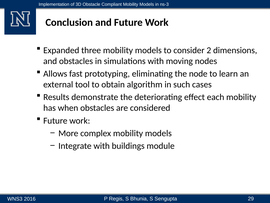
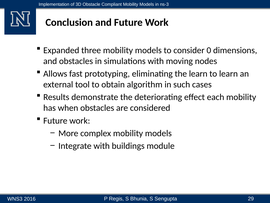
2: 2 -> 0 (209, 50)
the node: node -> learn (198, 74)
